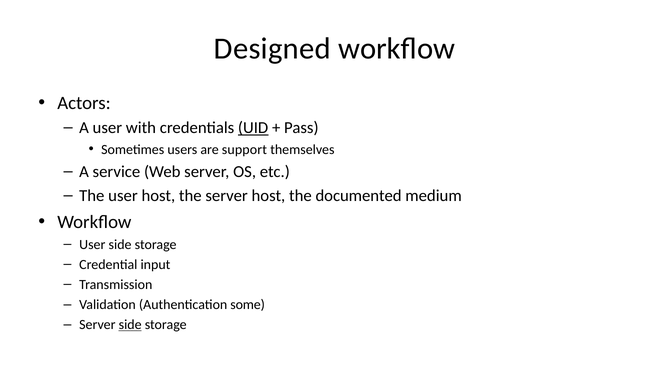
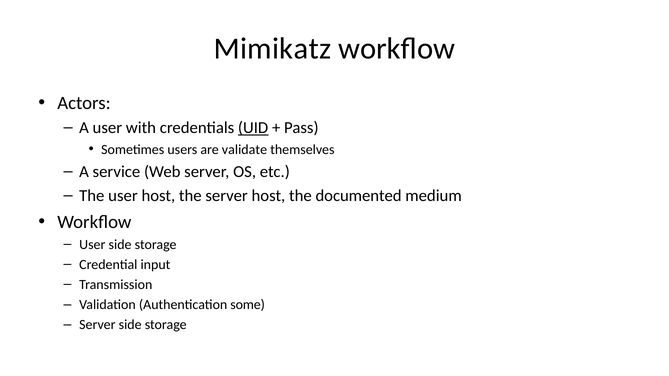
Designed: Designed -> Mimikatz (272, 49)
support: support -> validate (244, 150)
side underline: present -> none (130, 325)
